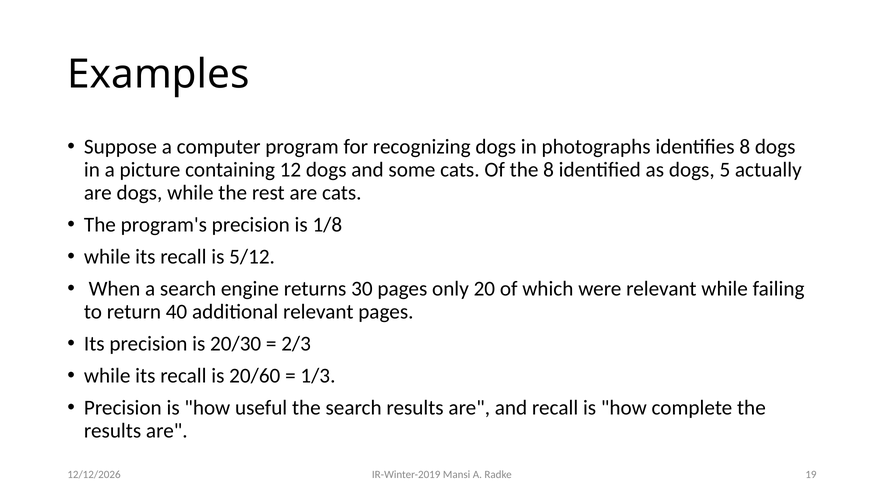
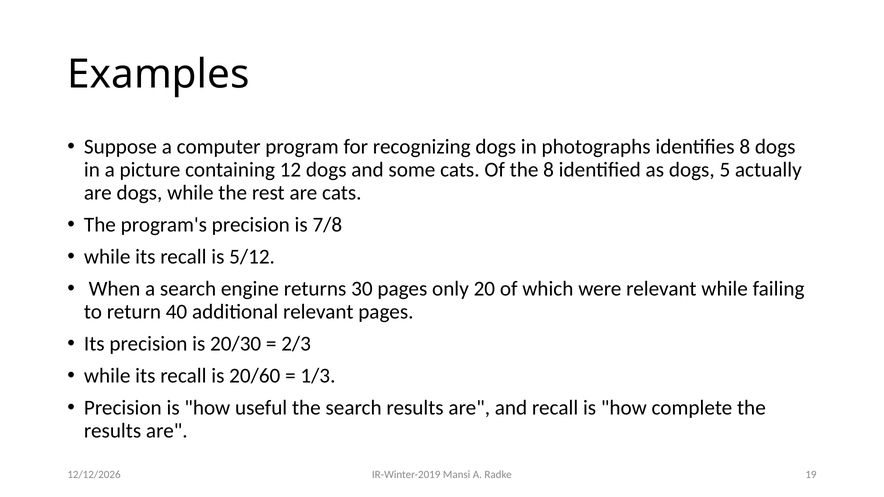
1/8: 1/8 -> 7/8 (327, 225)
